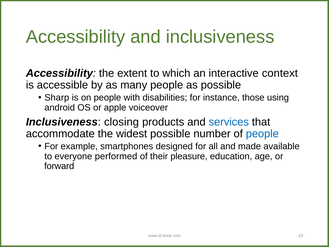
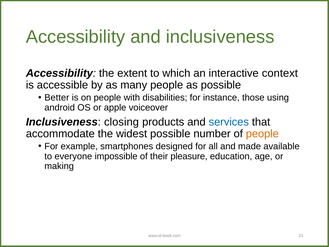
Sharp: Sharp -> Better (57, 98)
people colour: blue -> orange (262, 134)
performed: performed -> impossible (116, 156)
forward: forward -> making (59, 166)
